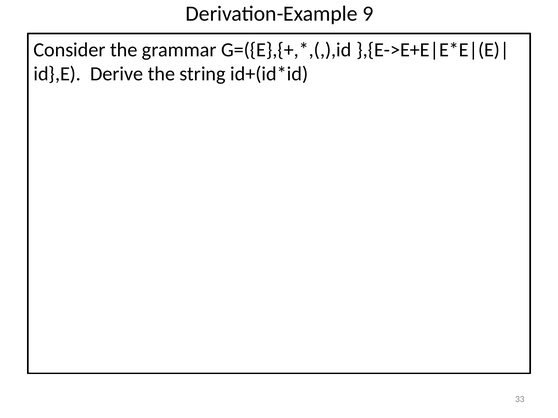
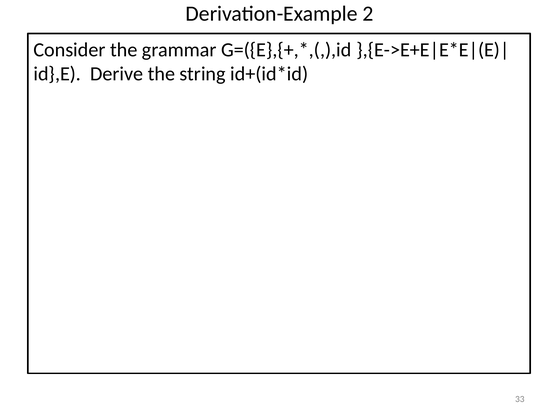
9: 9 -> 2 (368, 14)
